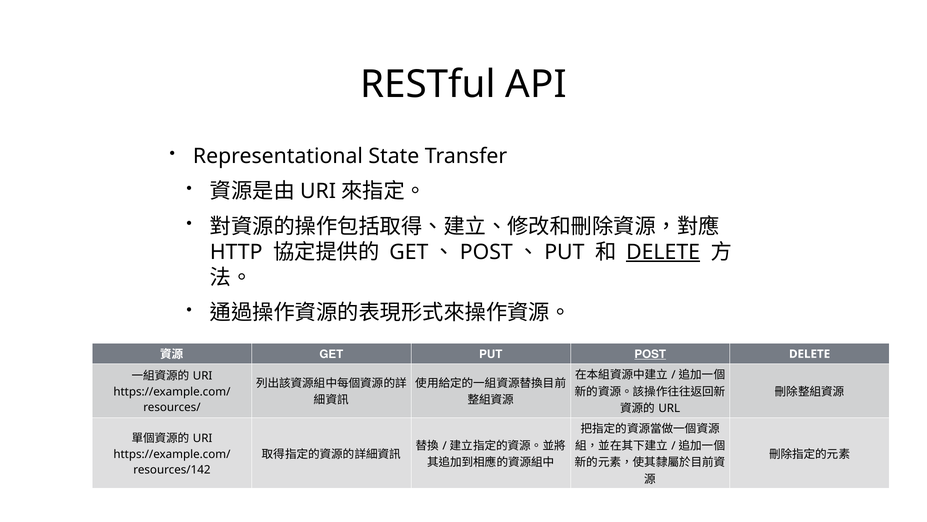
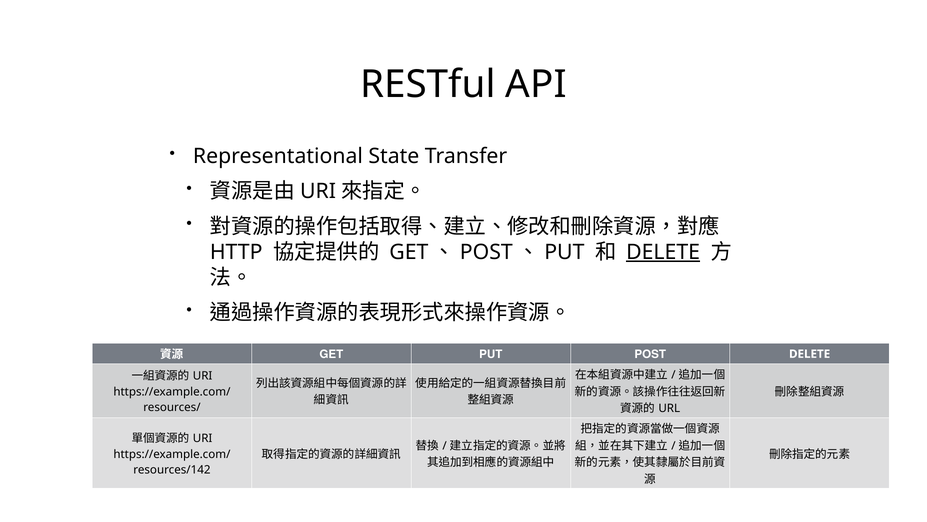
POST underline: present -> none (650, 354)
